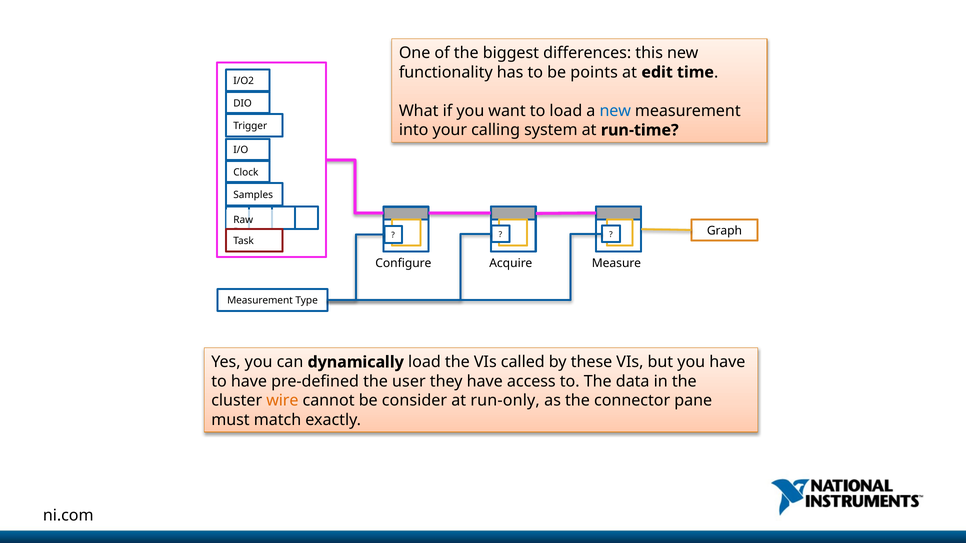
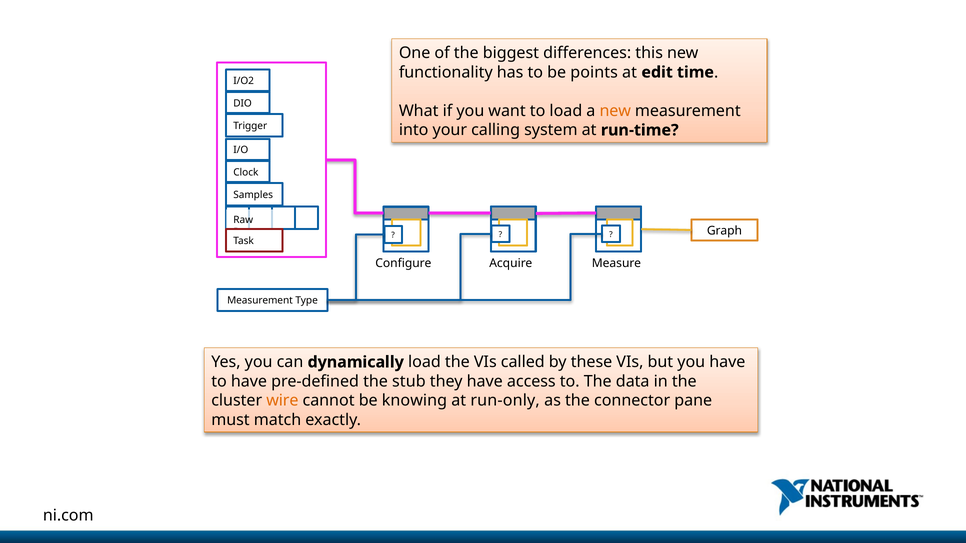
new colour: blue -> orange (615, 111)
user: user -> stub (409, 382)
consider: consider -> knowing (414, 401)
